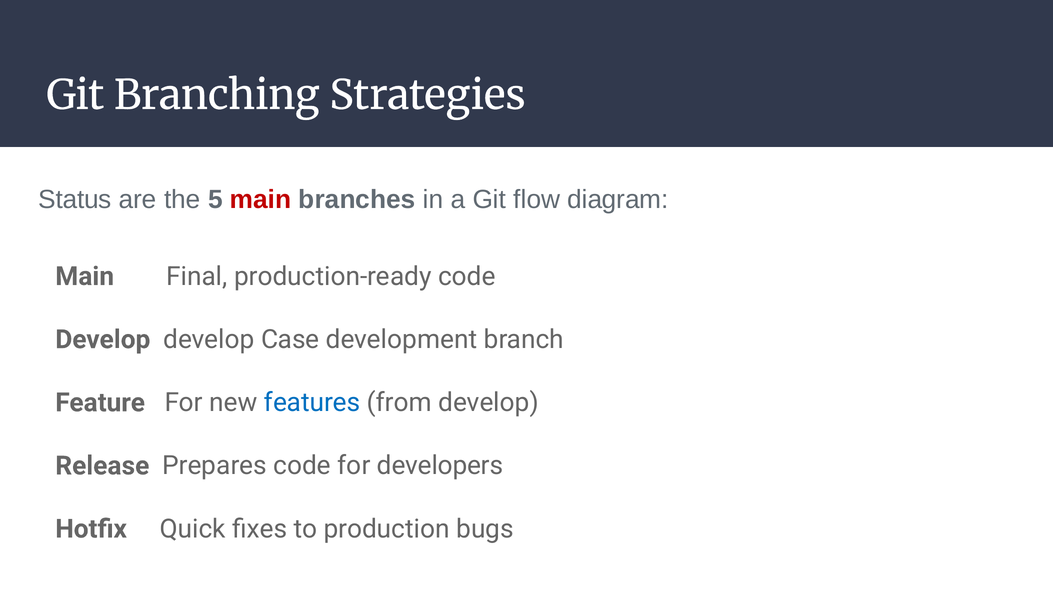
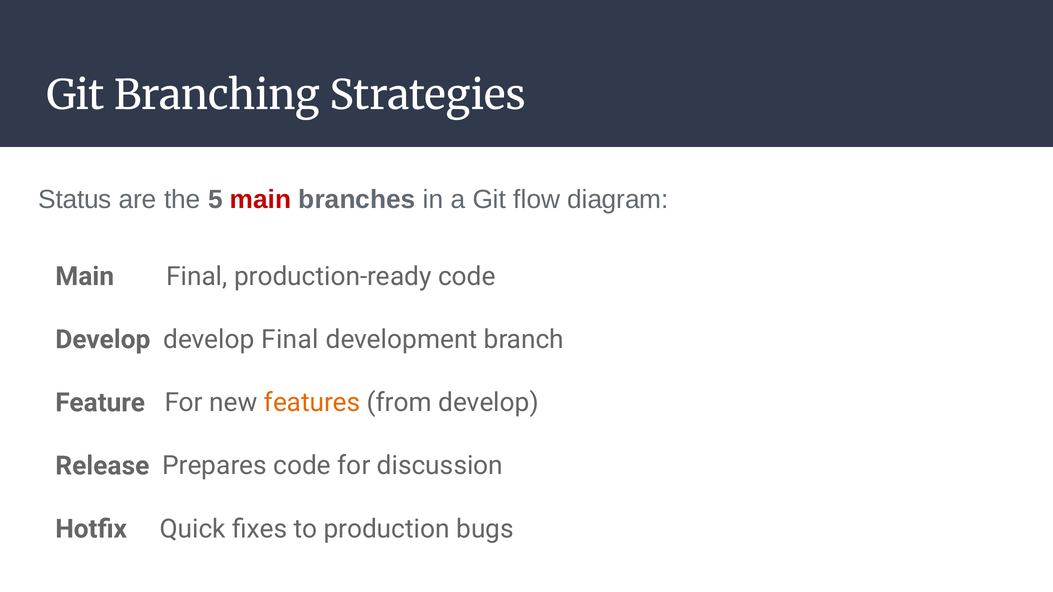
develop Case: Case -> Final (290, 340)
features colour: blue -> orange (312, 403)
developers: developers -> discussion (440, 466)
